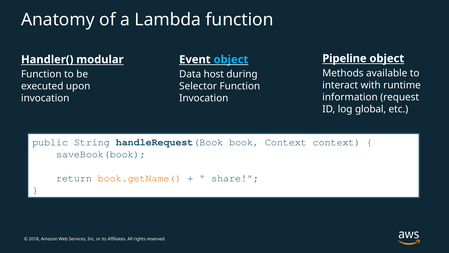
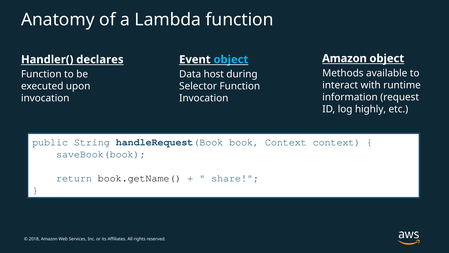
Pipeline: Pipeline -> Amazon (344, 58)
modular: modular -> declares (100, 59)
global: global -> highly (371, 109)
book.getName( colour: orange -> black (140, 178)
